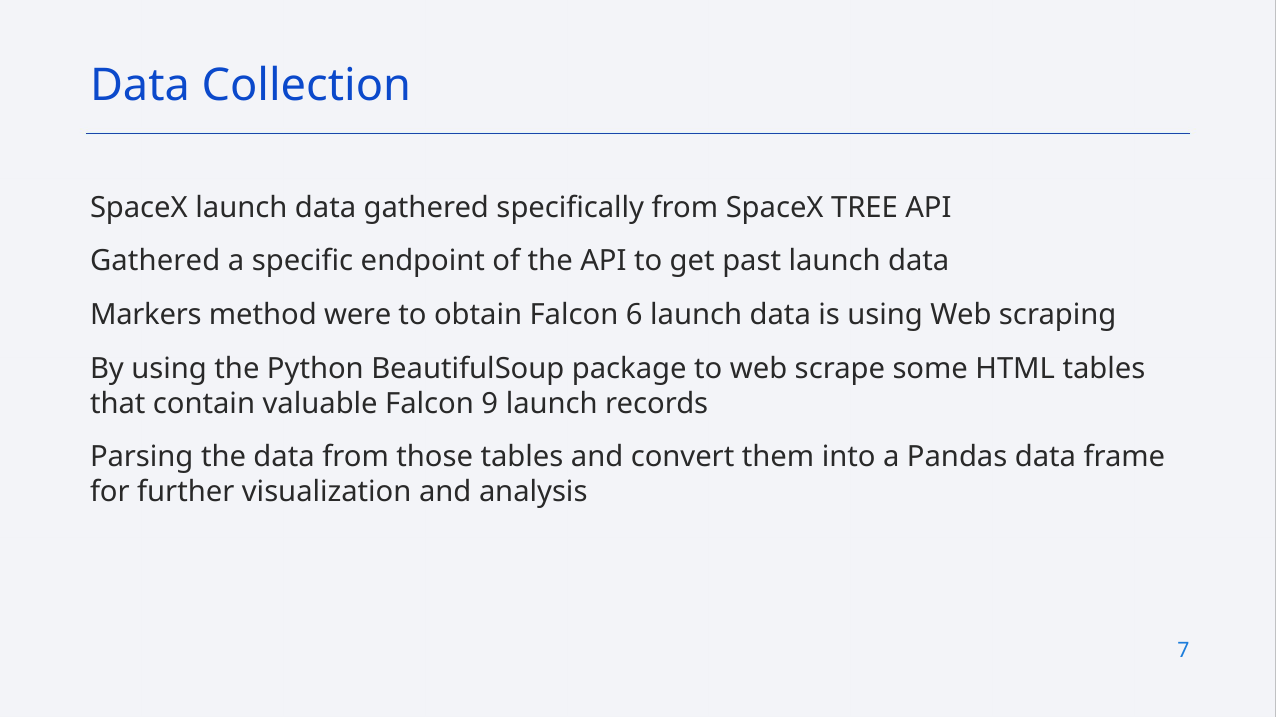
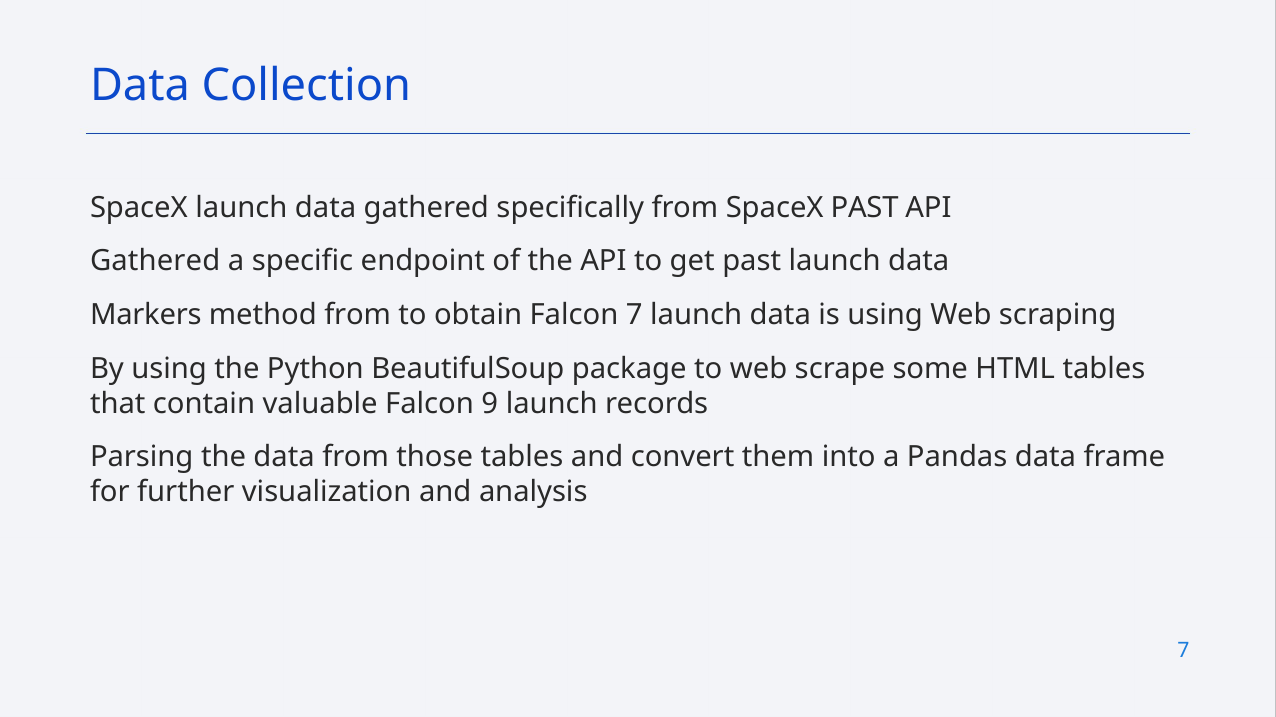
SpaceX TREE: TREE -> PAST (865, 208)
method were: were -> from (358, 315)
Falcon 6: 6 -> 7 (634, 315)
